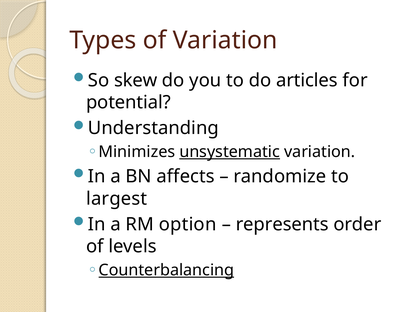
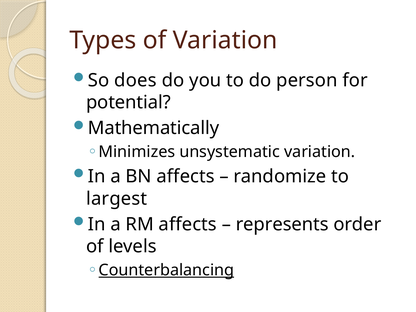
skew: skew -> does (135, 80)
articles: articles -> person (307, 80)
Understanding: Understanding -> Mathematically (154, 128)
unsystematic underline: present -> none (230, 152)
RM option: option -> affects (188, 224)
